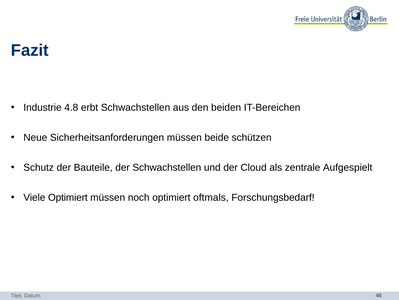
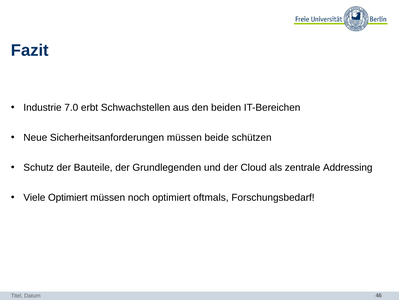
4.8: 4.8 -> 7.0 (71, 107)
der Schwachstellen: Schwachstellen -> Grundlegenden (167, 167)
Aufgespielt: Aufgespielt -> Addressing (348, 167)
